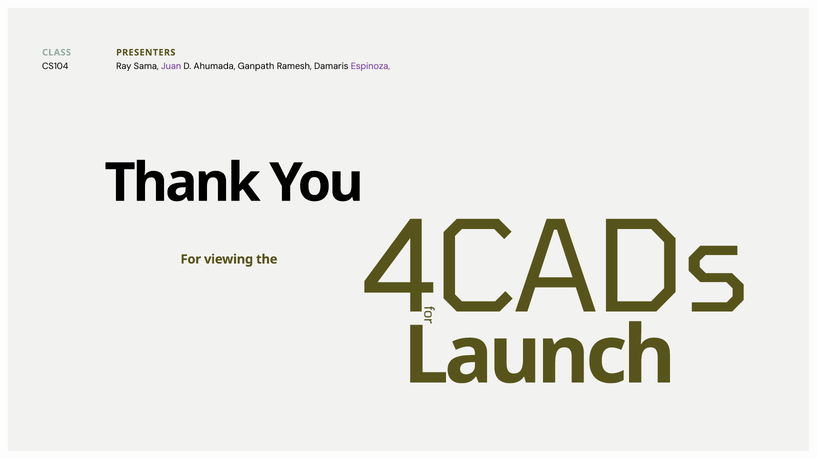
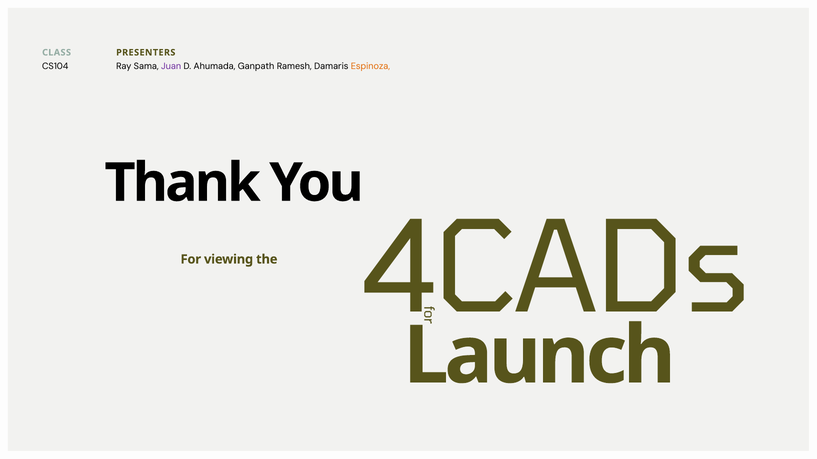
Espinoza colour: purple -> orange (370, 66)
